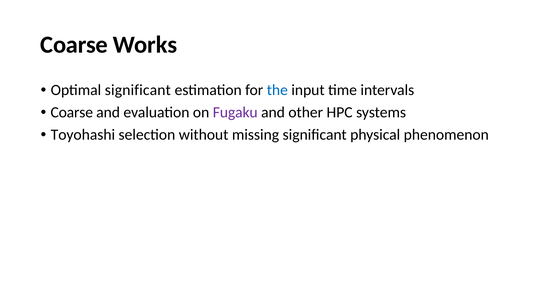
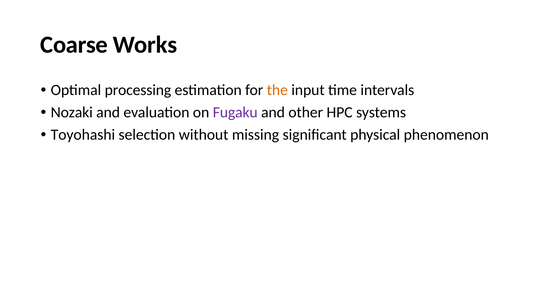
Optimal significant: significant -> processing (138, 90)
the colour: blue -> orange (277, 90)
Coarse: Coarse -> Nozaki (72, 113)
